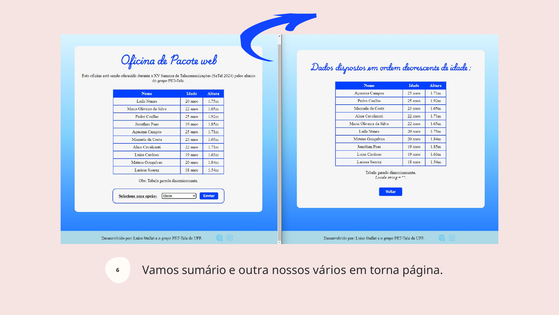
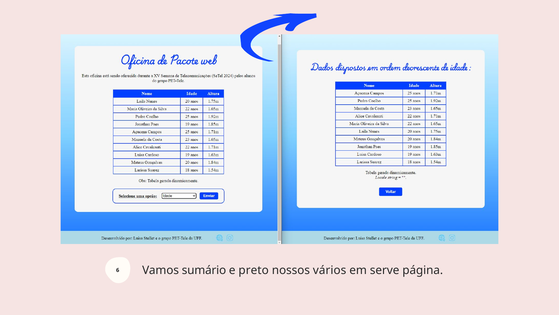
outra: outra -> preto (254, 270)
torna: torna -> serve (385, 270)
